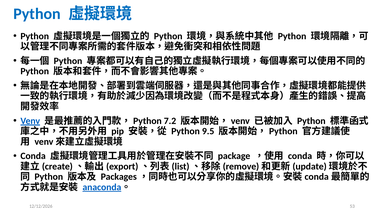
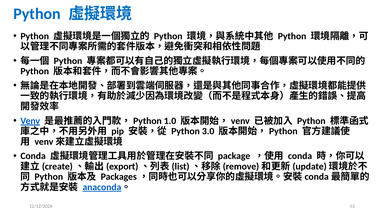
7.2: 7.2 -> 1.0 (170, 121)
9.5: 9.5 -> 3.0 (208, 131)
